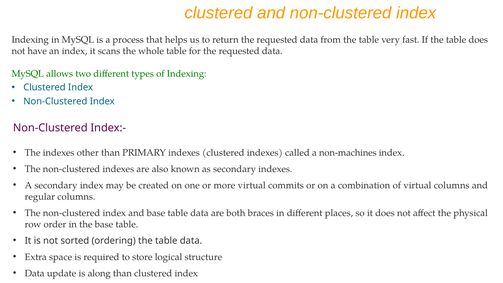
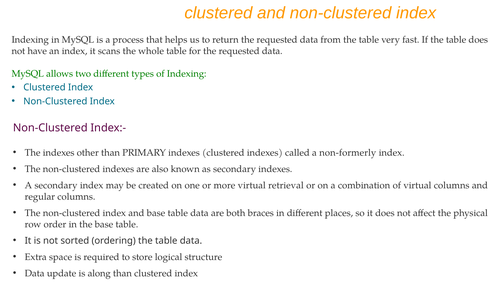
non-machines: non-machines -> non-formerly (348, 153)
commits: commits -> retrieval (286, 185)
